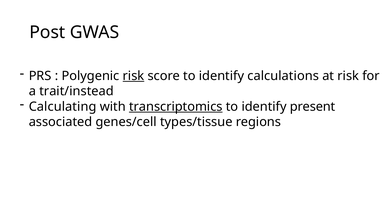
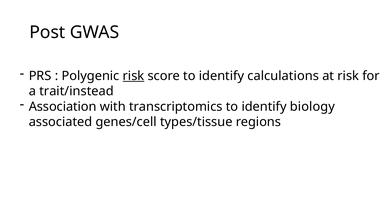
Calculating: Calculating -> Association (63, 107)
transcriptomics underline: present -> none (176, 107)
present: present -> biology (312, 107)
